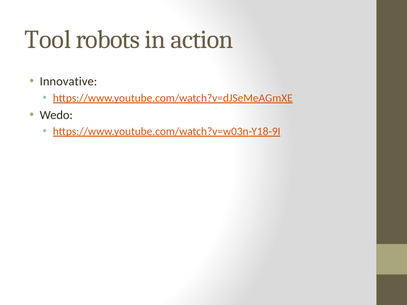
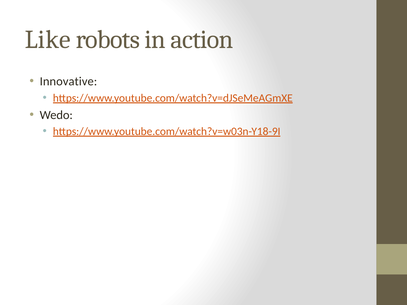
Tool: Tool -> Like (48, 39)
